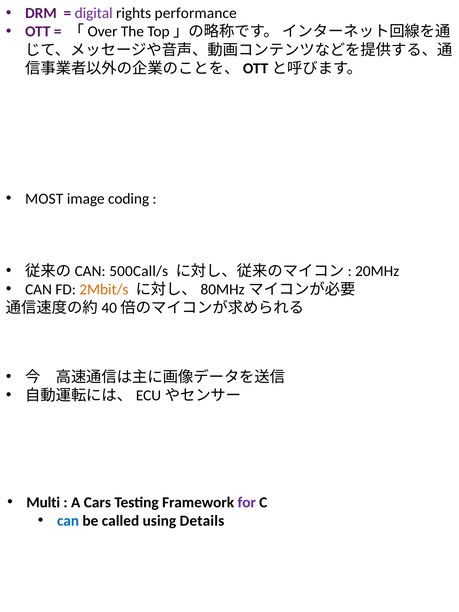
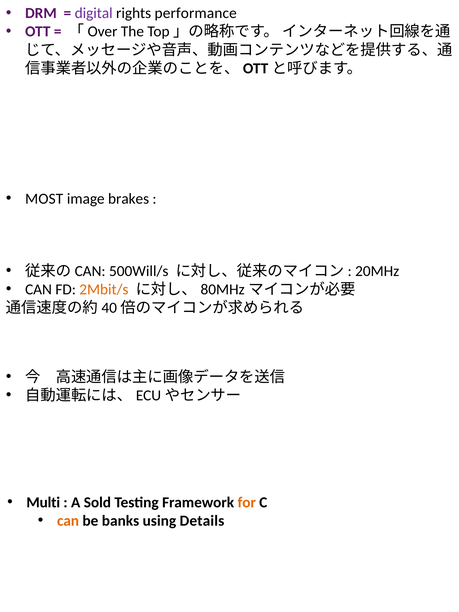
coding: coding -> brakes (129, 199)
500Call/s: 500Call/s -> 500Will/s (139, 271)
Cars: Cars -> Sold (97, 502)
for colour: purple -> orange (247, 502)
can colour: blue -> orange (68, 521)
called: called -> banks (121, 521)
